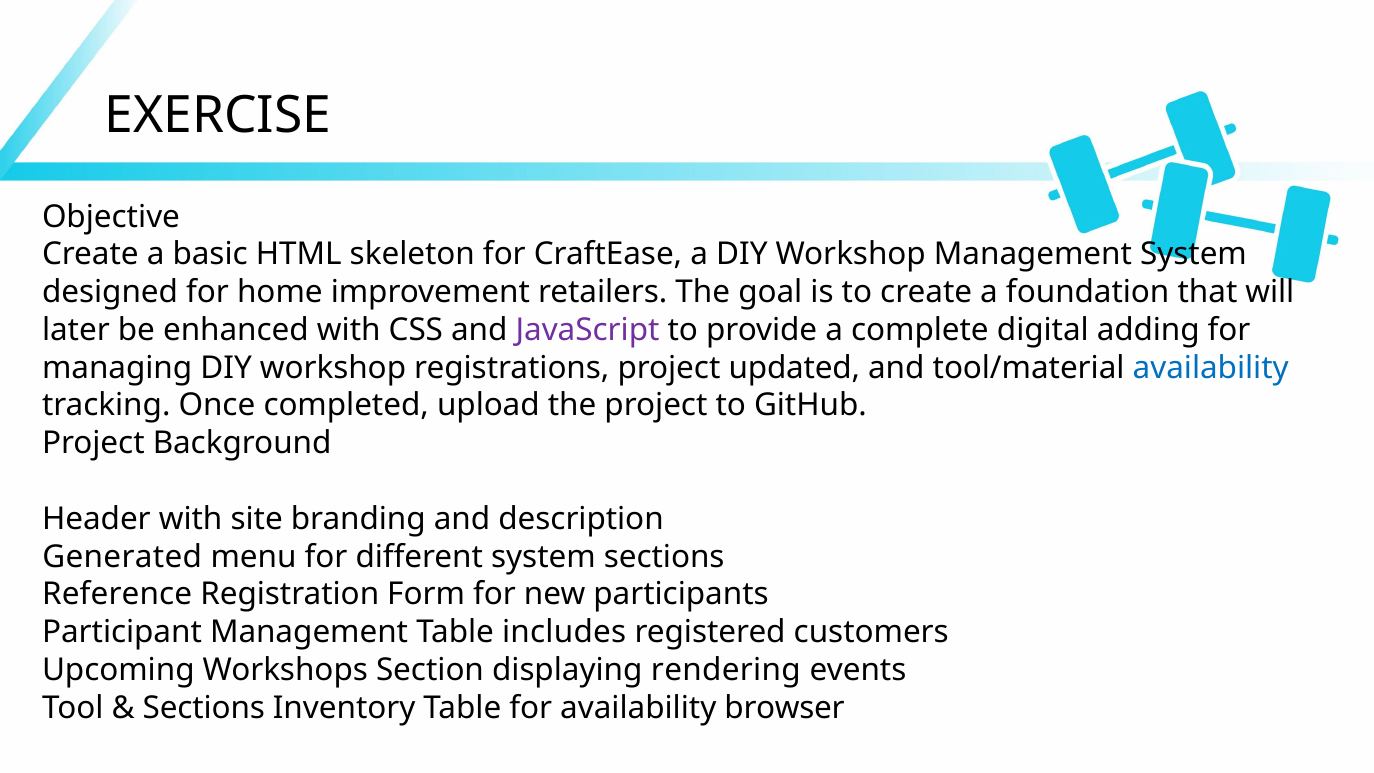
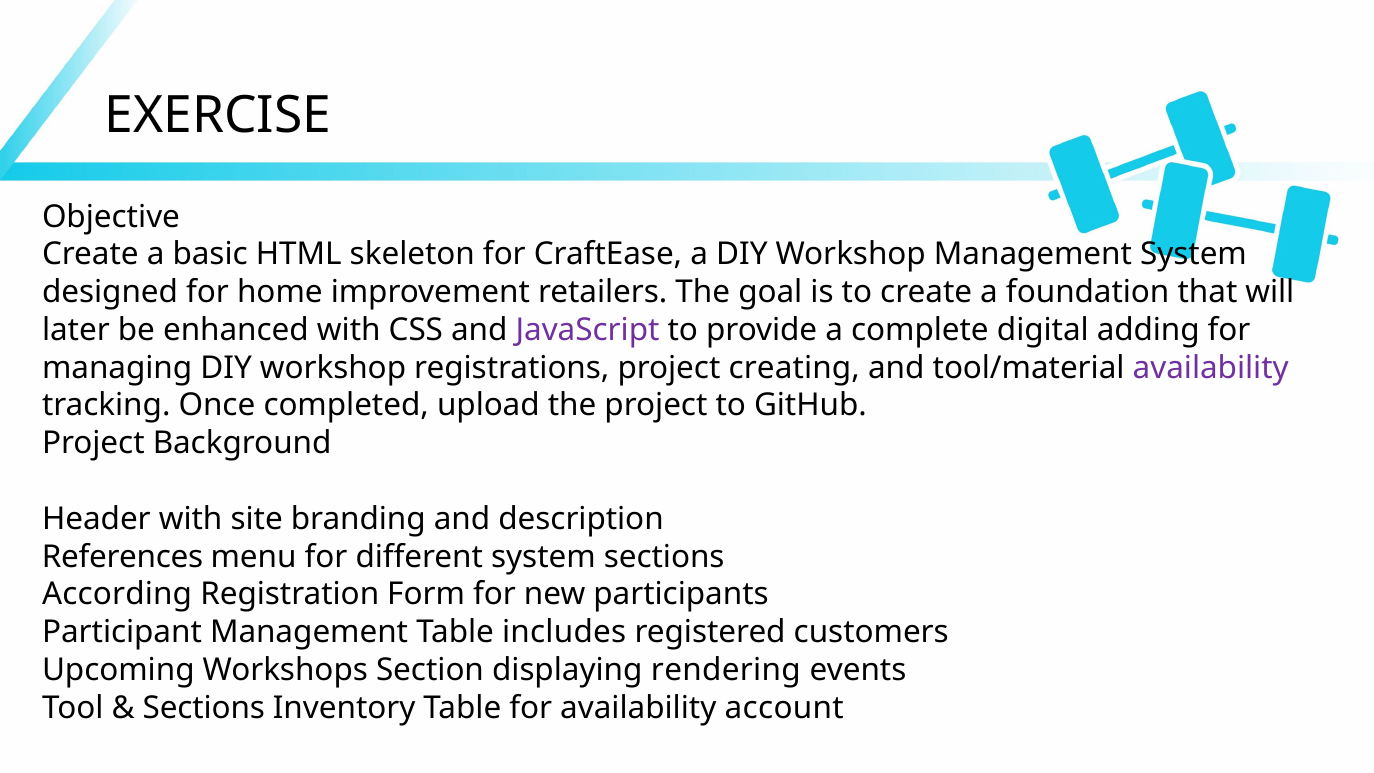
updated: updated -> creating (794, 368)
availability colour: blue -> purple (1211, 368)
Generated: Generated -> References (122, 557)
Reference: Reference -> According (117, 594)
browser: browser -> account (784, 708)
